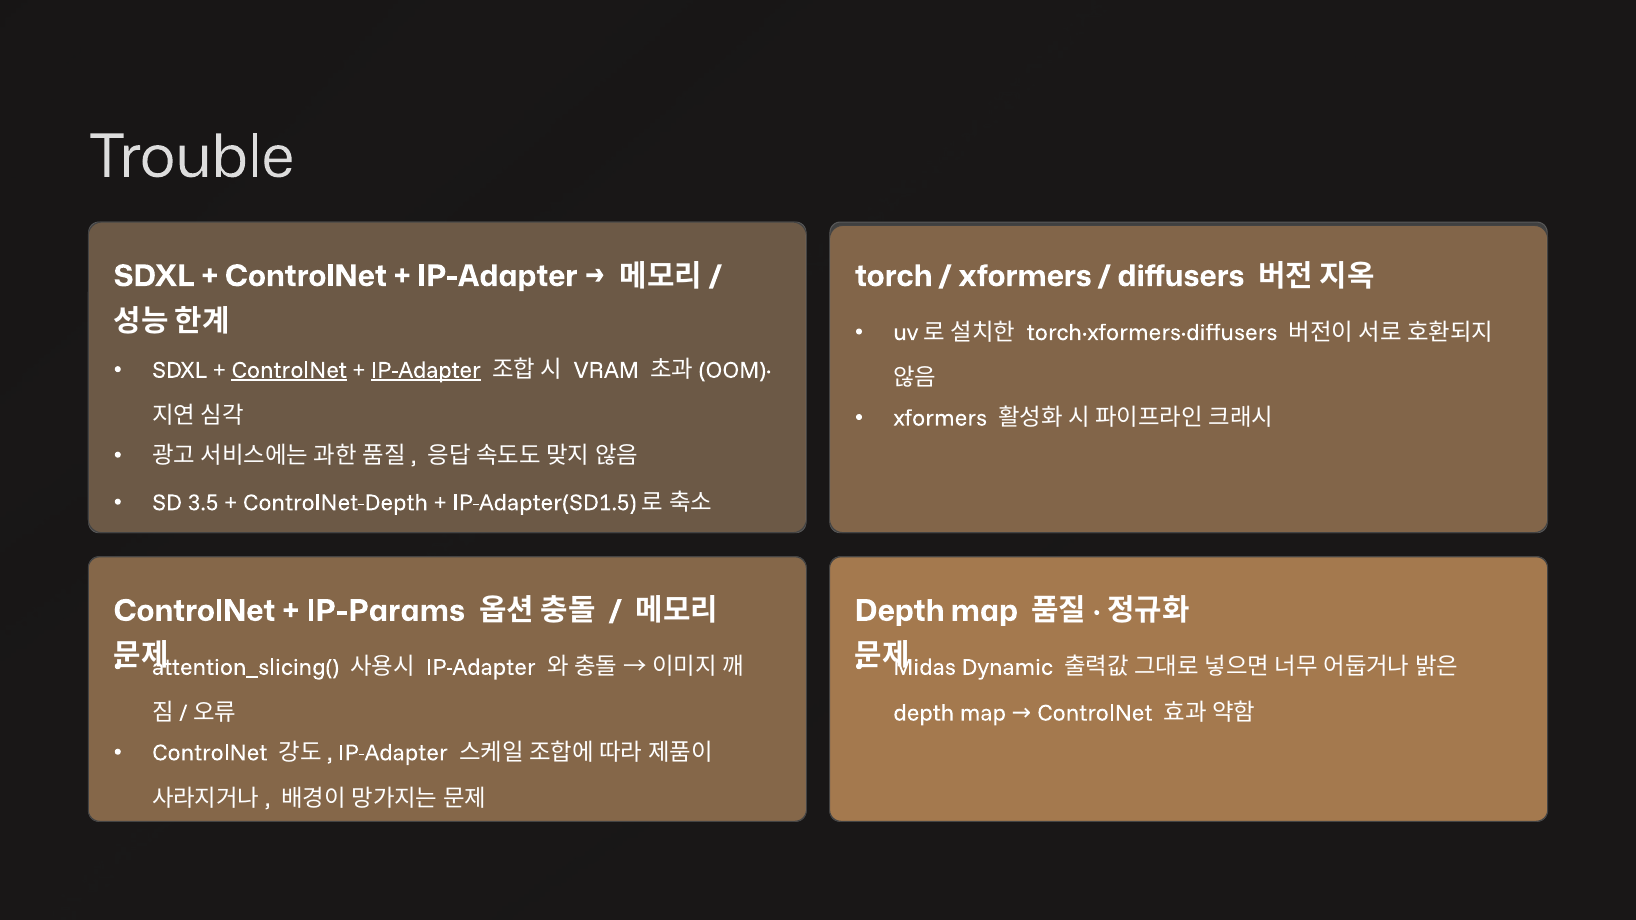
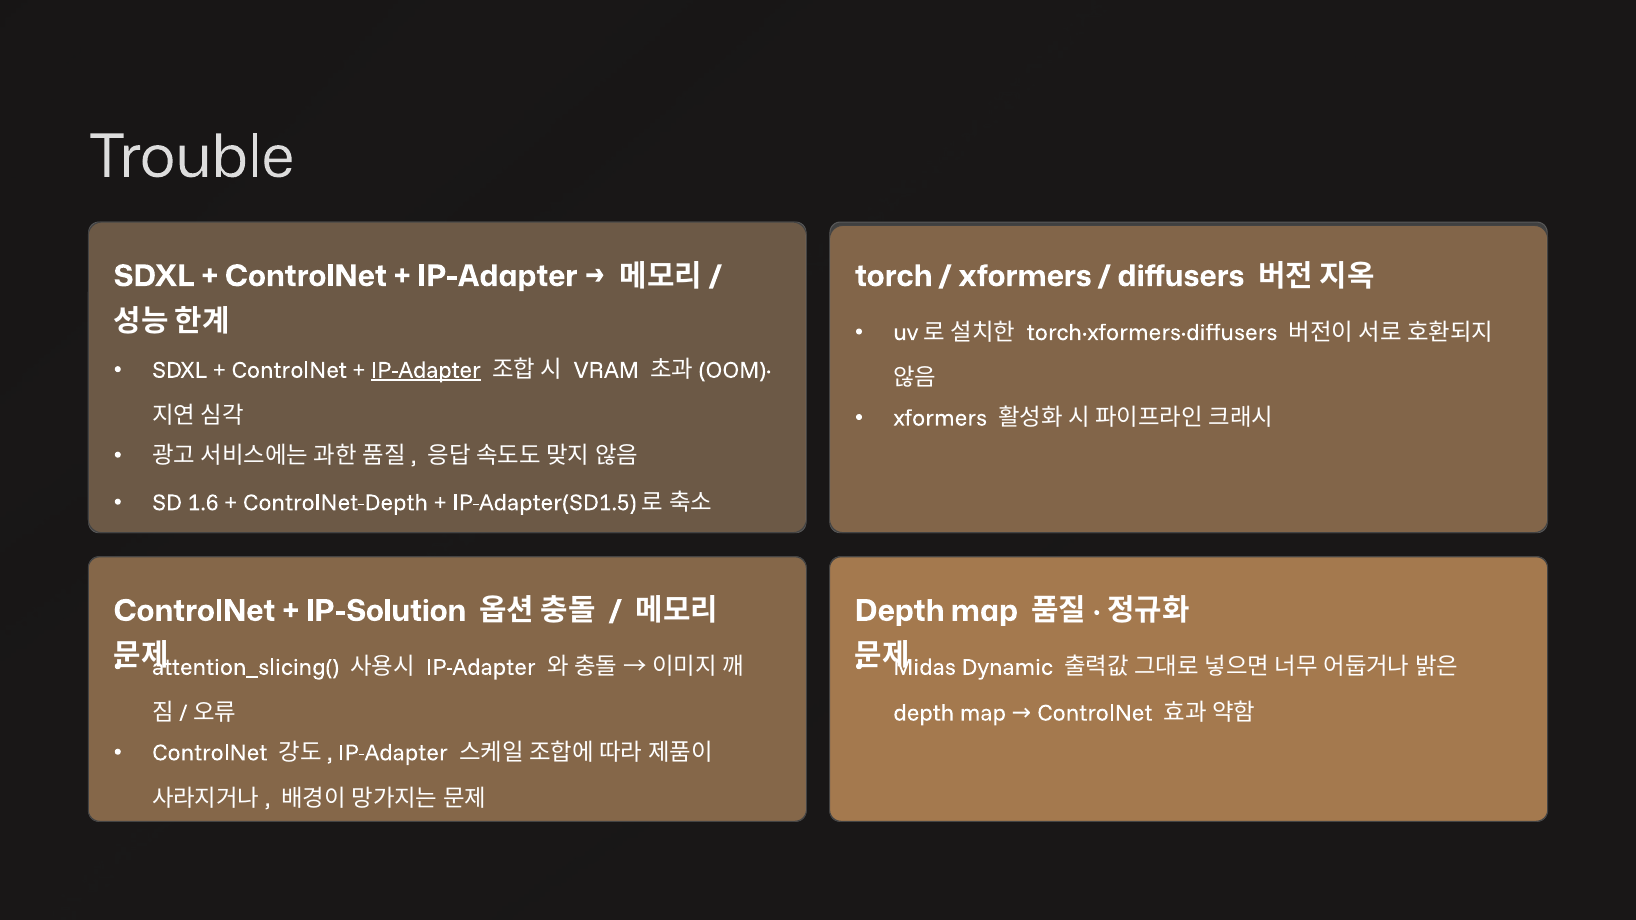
ControlNet underline: present -> none (289, 370)
3.5: 3.5 -> 1.6 (203, 503)
IP-Params: IP-Params -> IP-Solution (386, 611)
